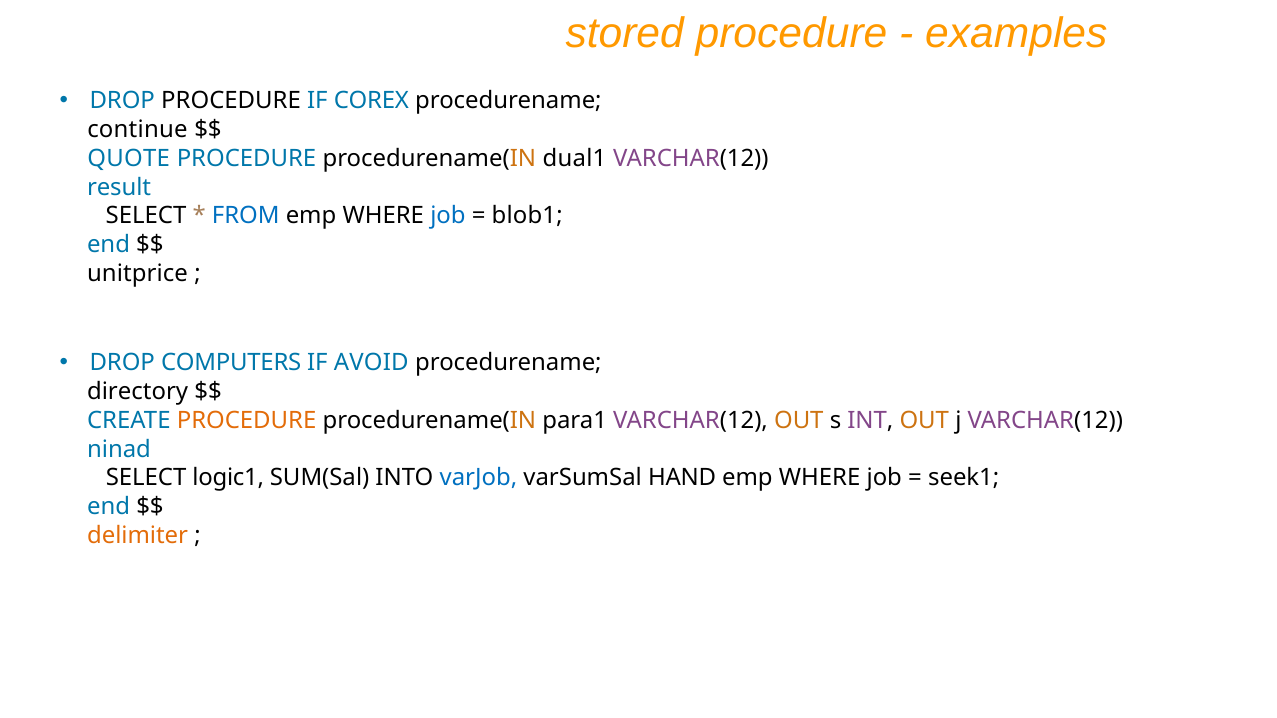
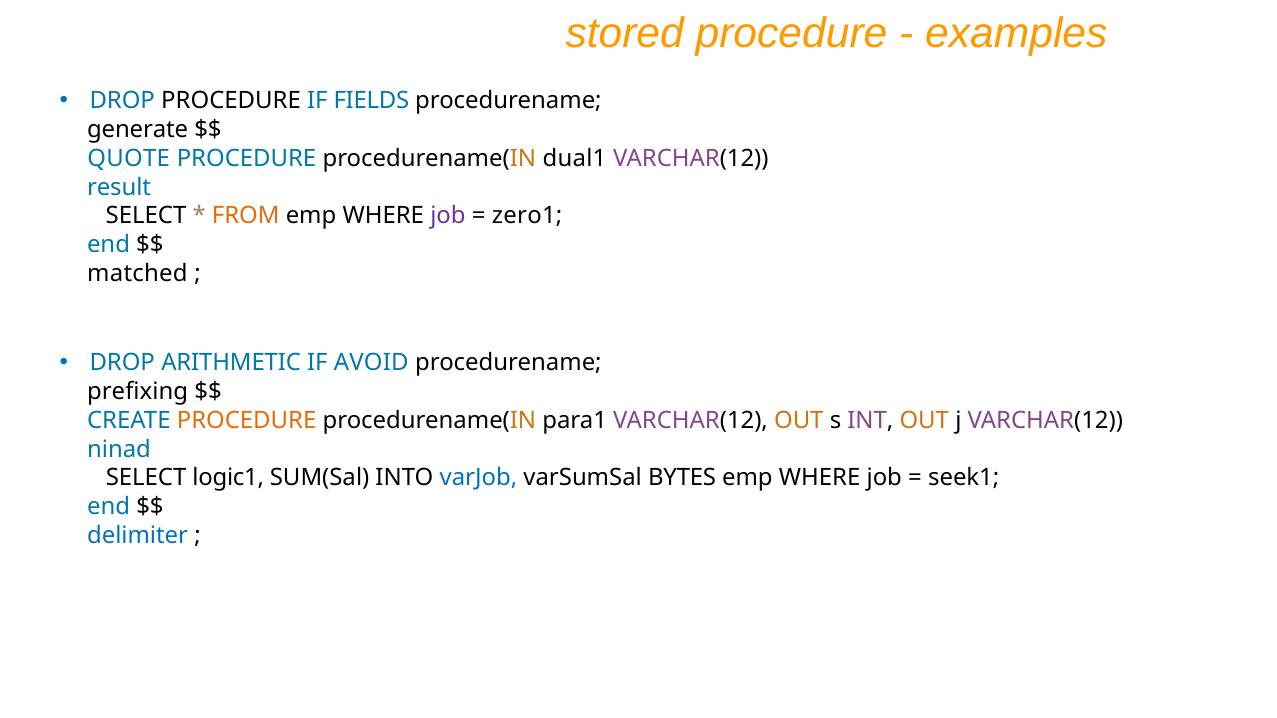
COREX: COREX -> FIELDS (371, 101)
continue: continue -> generate (138, 130)
FROM colour: blue -> orange (246, 216)
job colour: blue -> purple (448, 216)
blob1: blob1 -> zero1 (527, 216)
unitprice: unitprice -> matched (137, 274)
COMPUTERS: COMPUTERS -> ARITHMETIC (231, 363)
directory: directory -> prefixing (138, 392)
HAND: HAND -> BYTES (682, 478)
delimiter colour: orange -> blue (138, 536)
